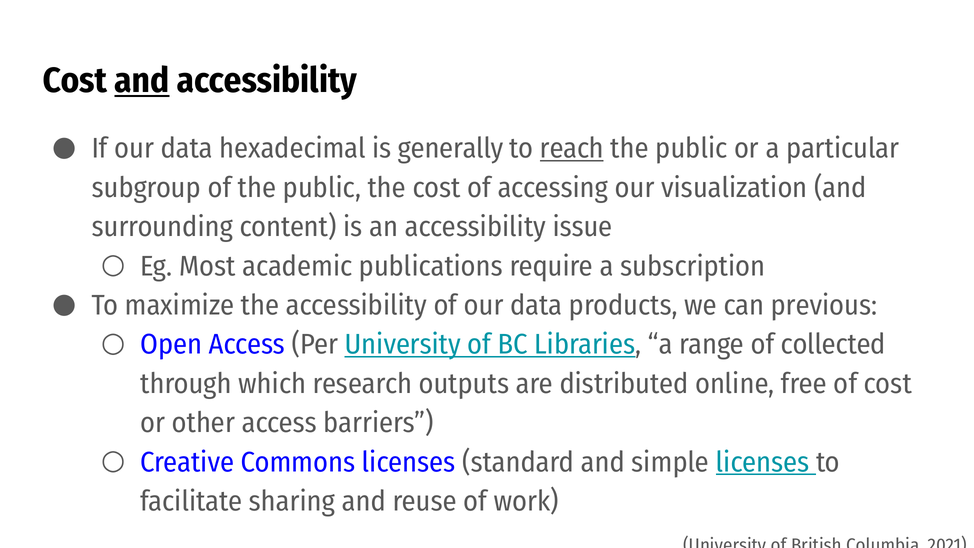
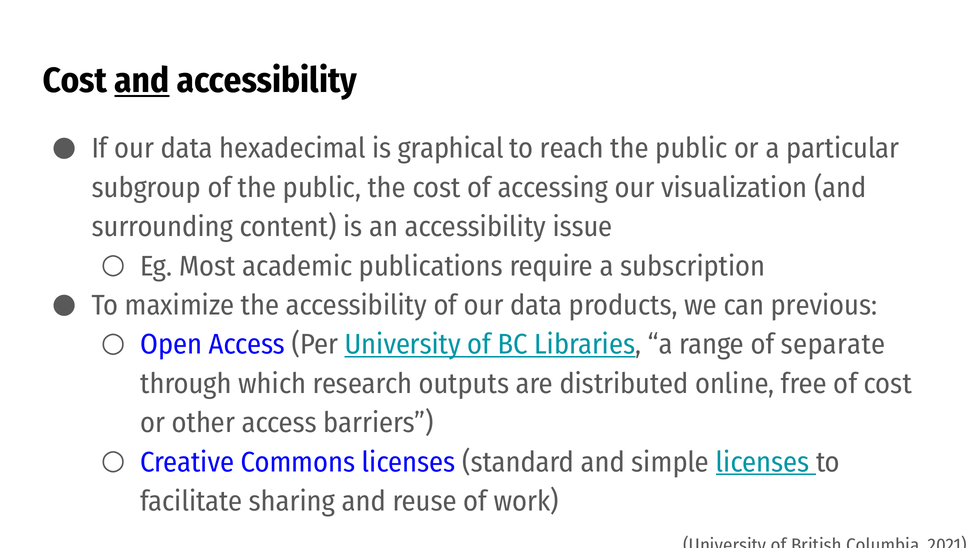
generally: generally -> graphical (451, 149)
reach underline: present -> none (572, 149)
collected: collected -> separate (833, 344)
